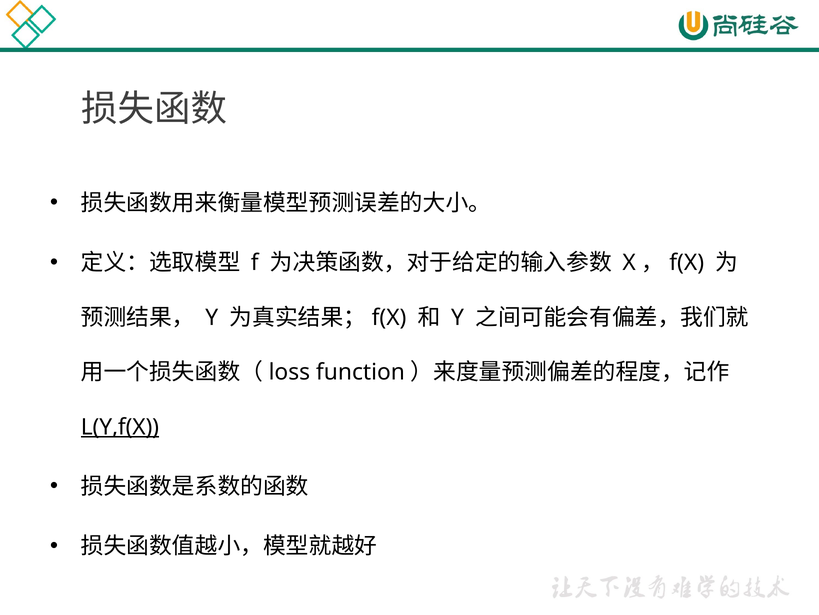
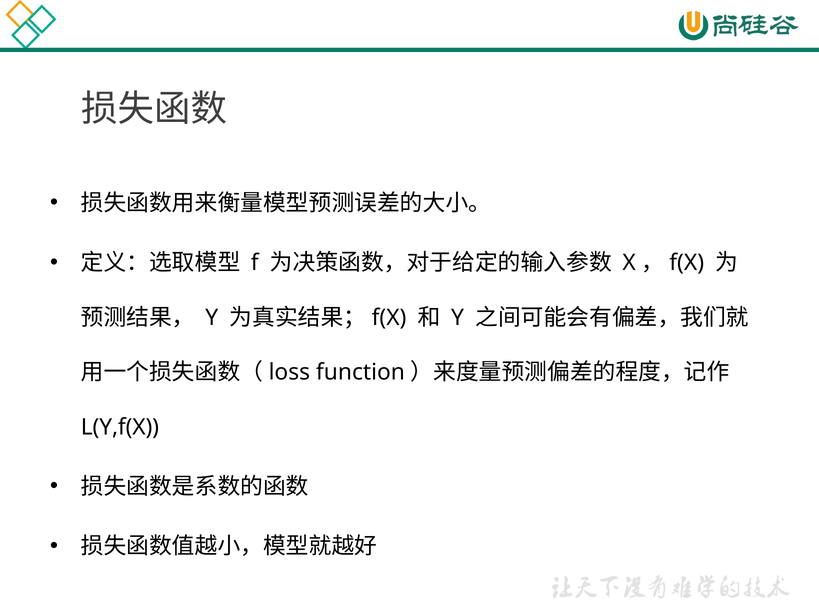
L(Y,f(X underline: present -> none (120, 426)
